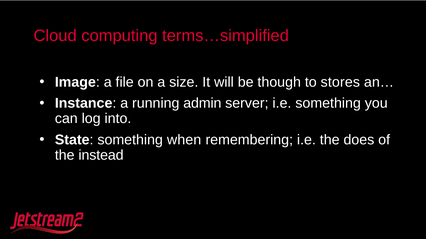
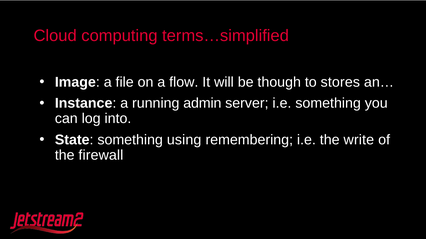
size: size -> flow (184, 82)
when: when -> using (184, 140)
does: does -> write (359, 140)
instead: instead -> firewall (101, 155)
